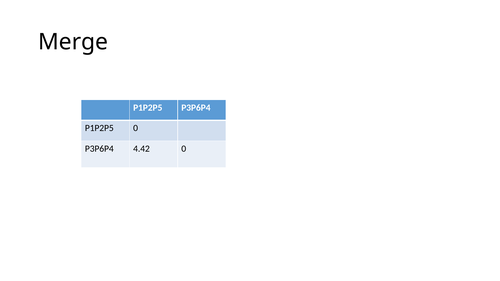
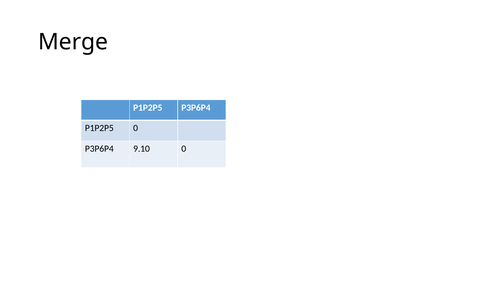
4.42: 4.42 -> 9.10 (141, 149)
